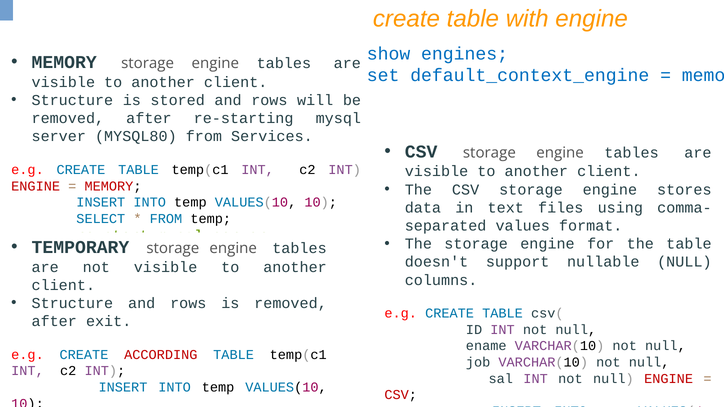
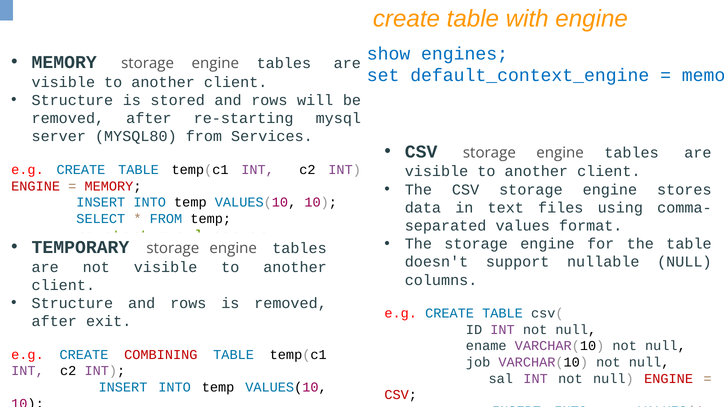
ACCORDING: ACCORDING -> COMBINING (161, 355)
